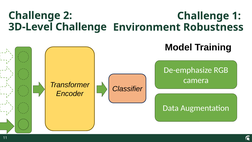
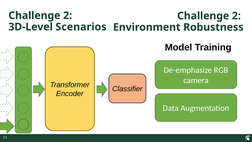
1: 1 -> 2 (236, 16)
3D-Level Challenge: Challenge -> Scenarios (81, 27)
